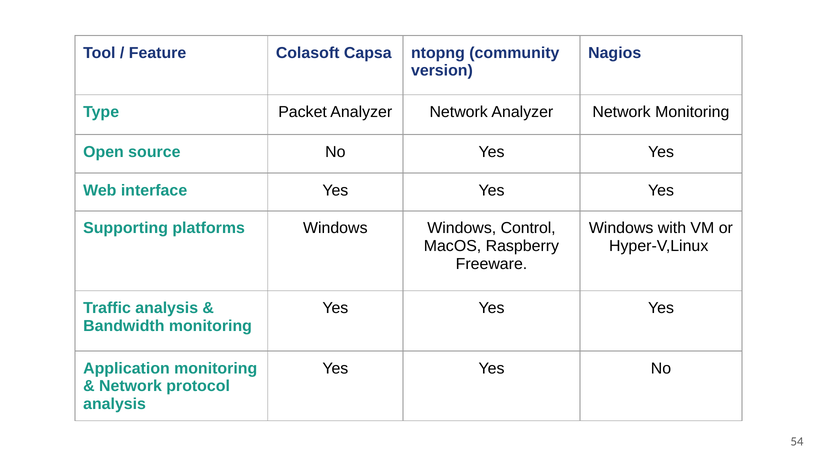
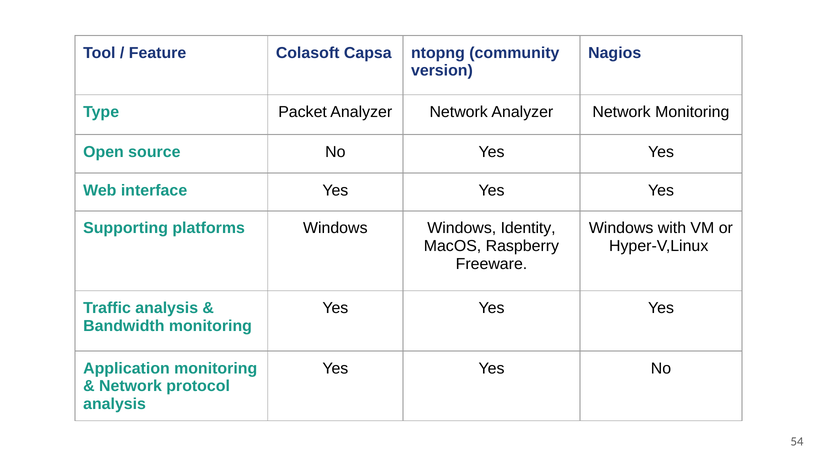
Control: Control -> Identity (528, 229)
